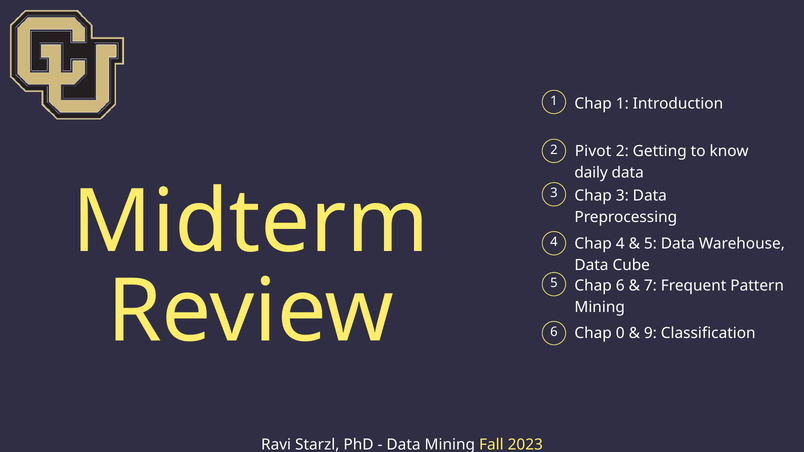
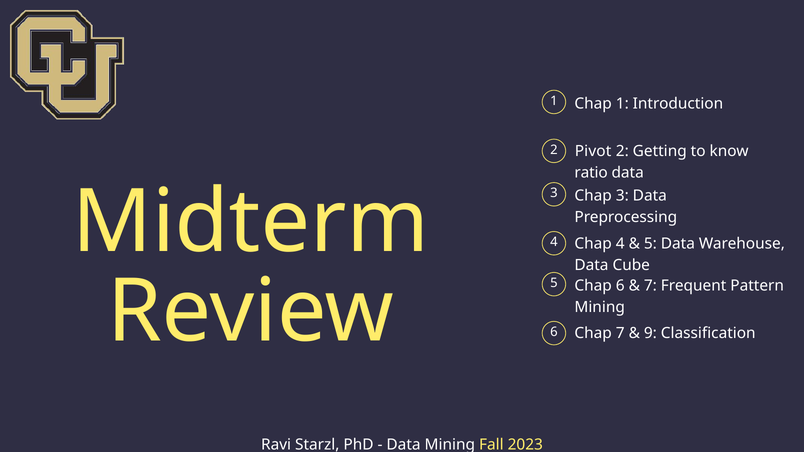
daily: daily -> ratio (591, 173)
Chap 0: 0 -> 7 (620, 334)
